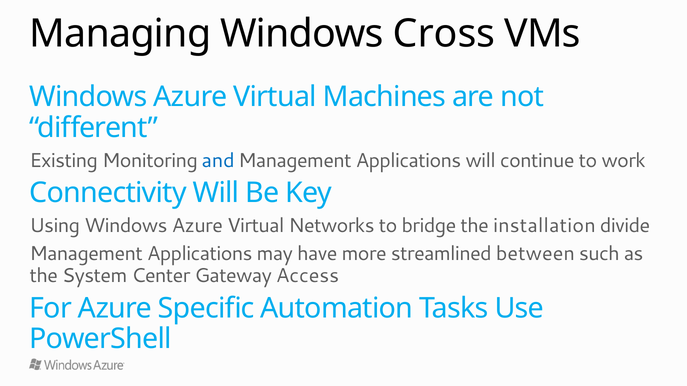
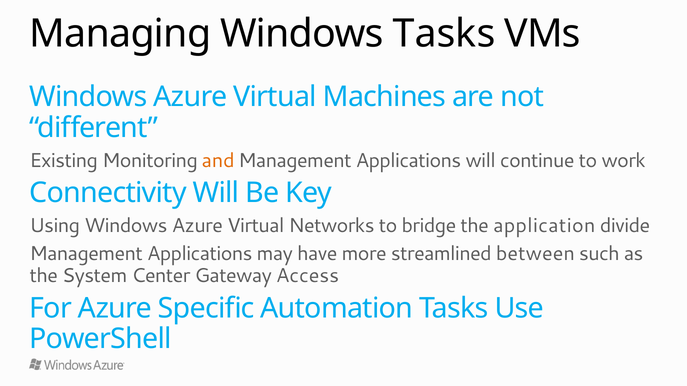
Windows Cross: Cross -> Tasks (444, 34)
and colour: blue -> orange (218, 161)
installation: installation -> application (544, 226)
